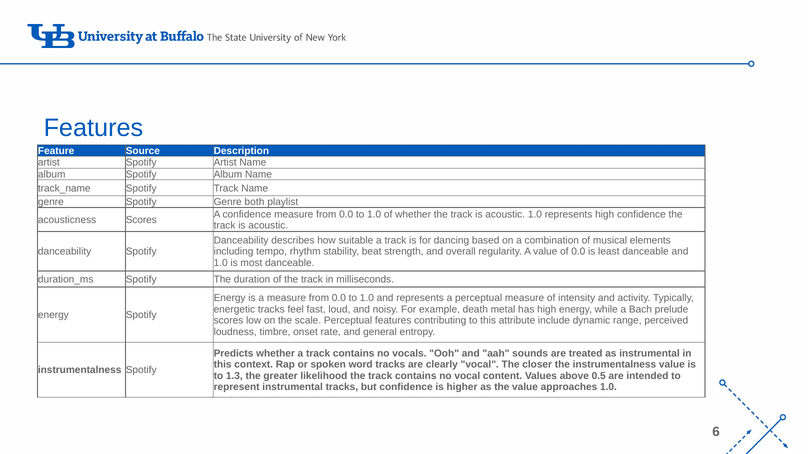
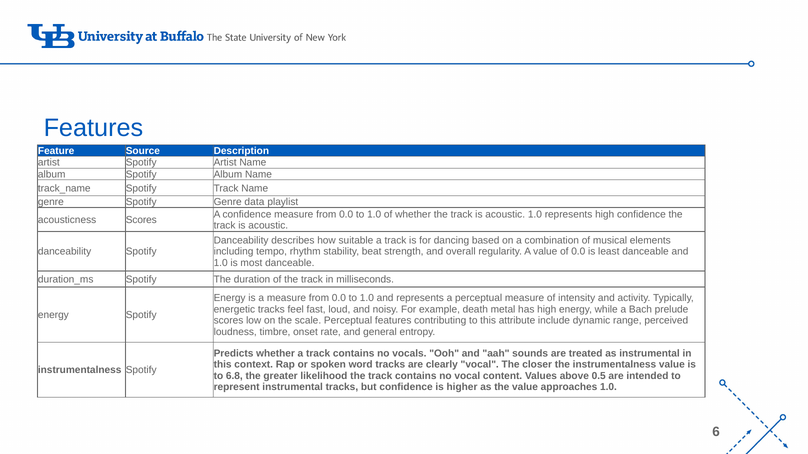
both: both -> data (254, 202)
1.3: 1.3 -> 6.8 (234, 376)
